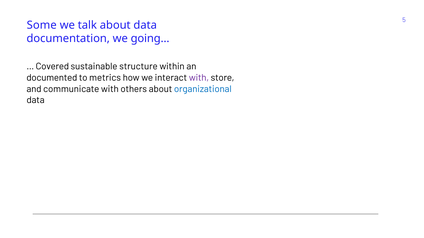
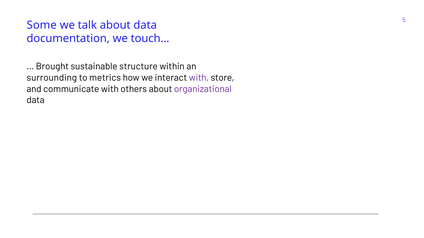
going…: going… -> touch… (150, 39)
Covered: Covered -> Brought (52, 67)
documented: documented -> surrounding (52, 78)
organizational colour: blue -> purple (203, 89)
